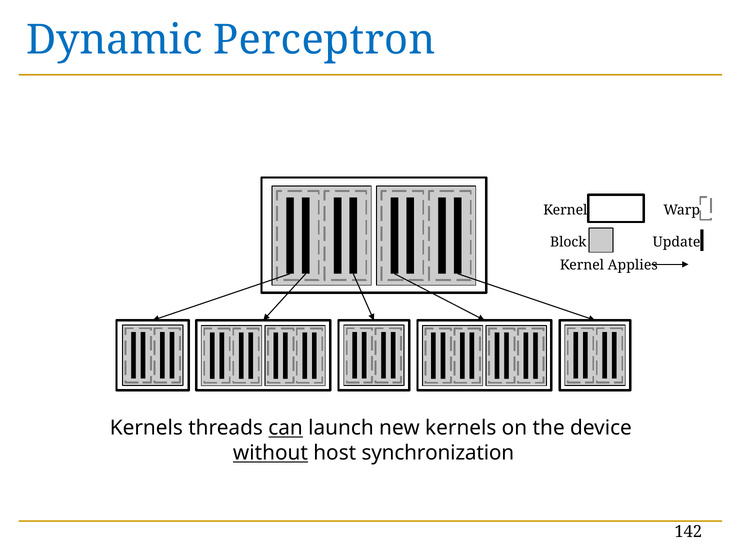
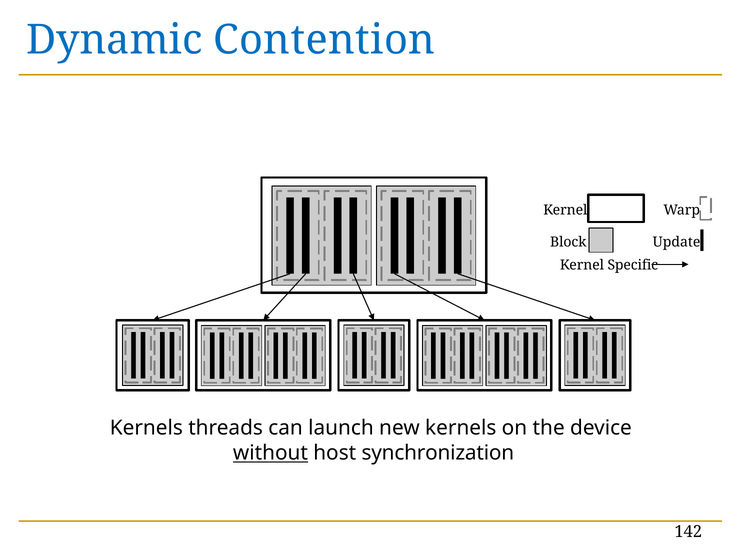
Perceptron: Perceptron -> Contention (324, 40)
Applies: Applies -> Specific (633, 265)
can underline: present -> none (286, 428)
